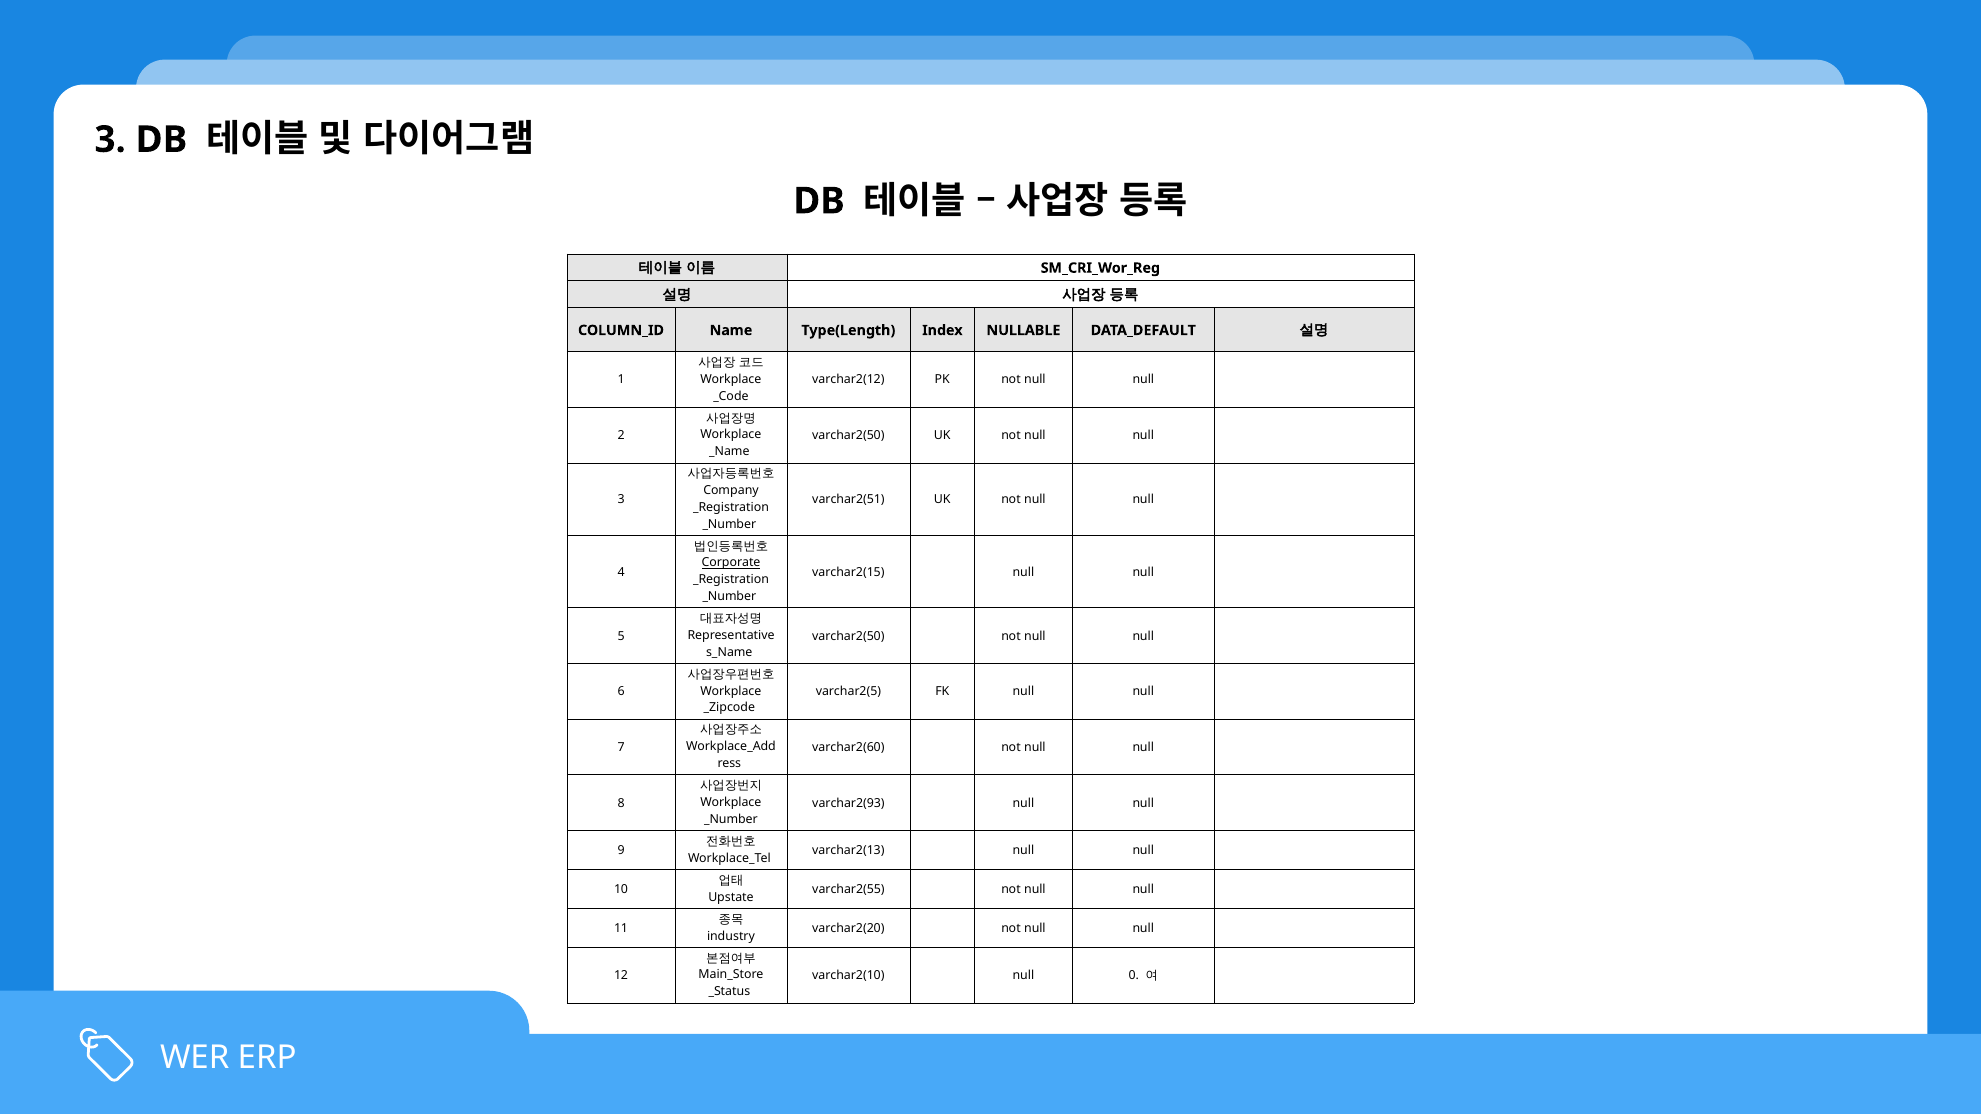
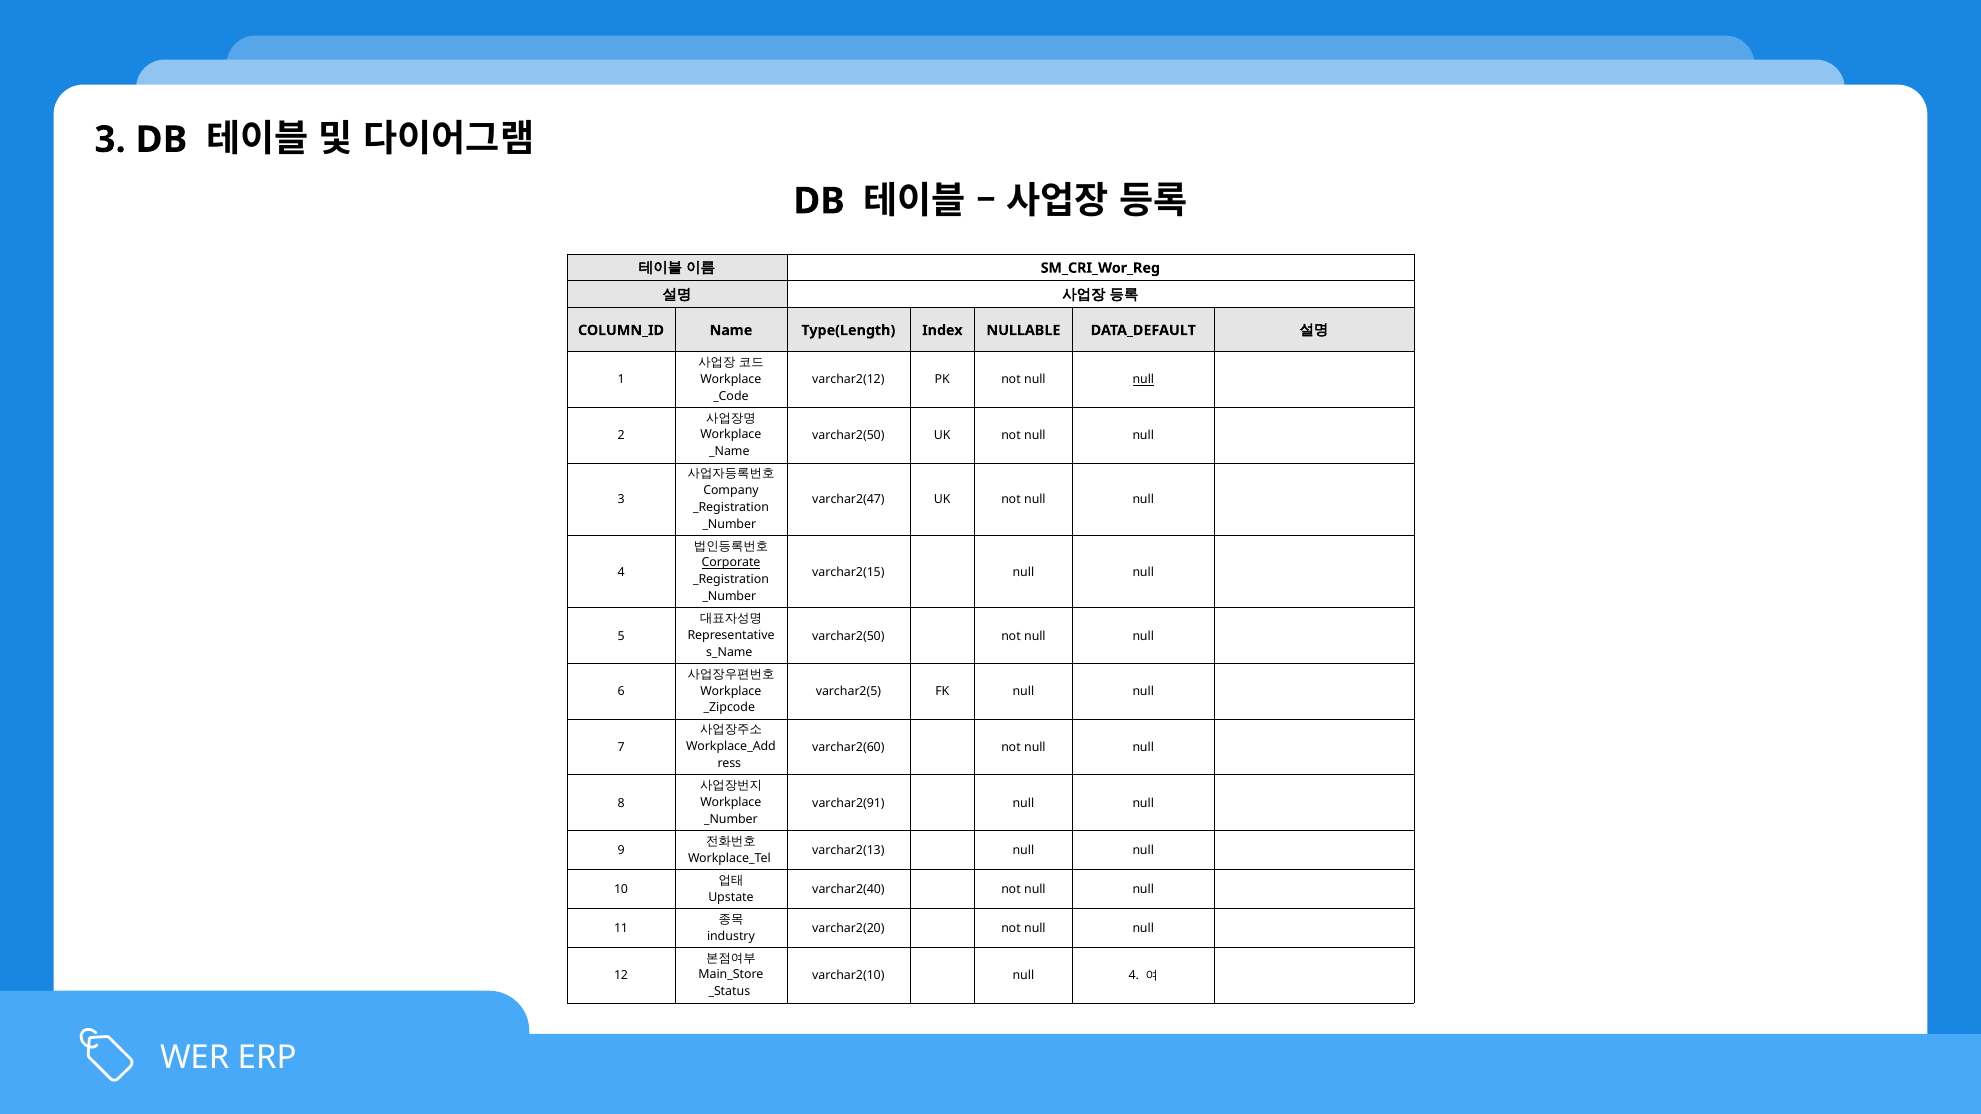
null underline: none -> present (1143, 380)
varchar2(51: varchar2(51 -> varchar2(47 (848, 500)
varchar2(93: varchar2(93 -> varchar2(91 (848, 803)
varchar2(55: varchar2(55 -> varchar2(40 (848, 889)
varchar2(10 null 0: 0 -> 4 (1134, 976)
